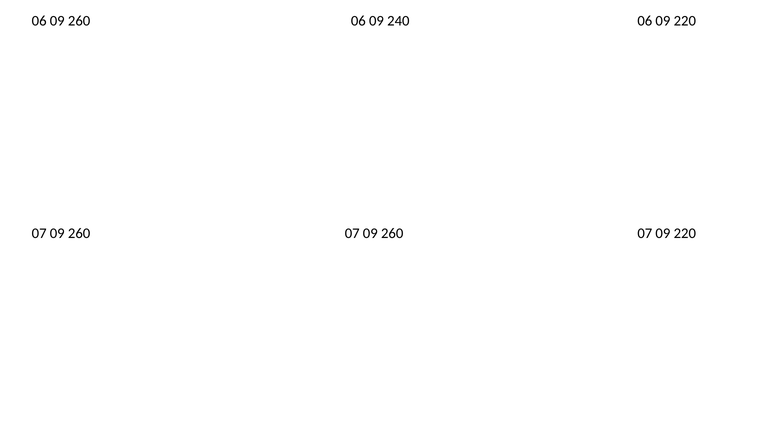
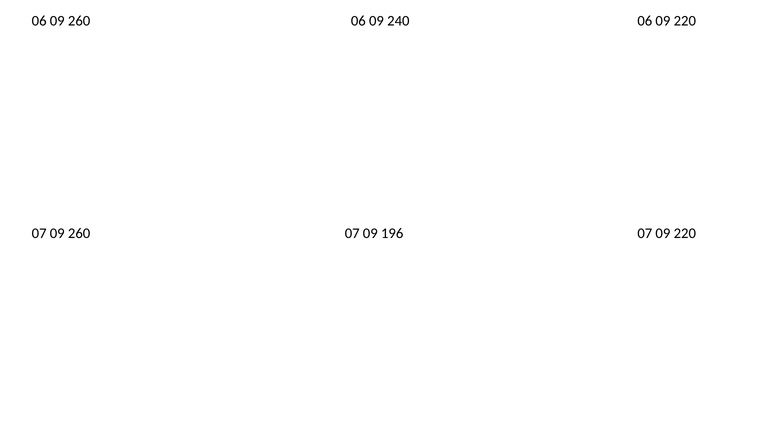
260 07 09 260: 260 -> 196 (392, 233)
